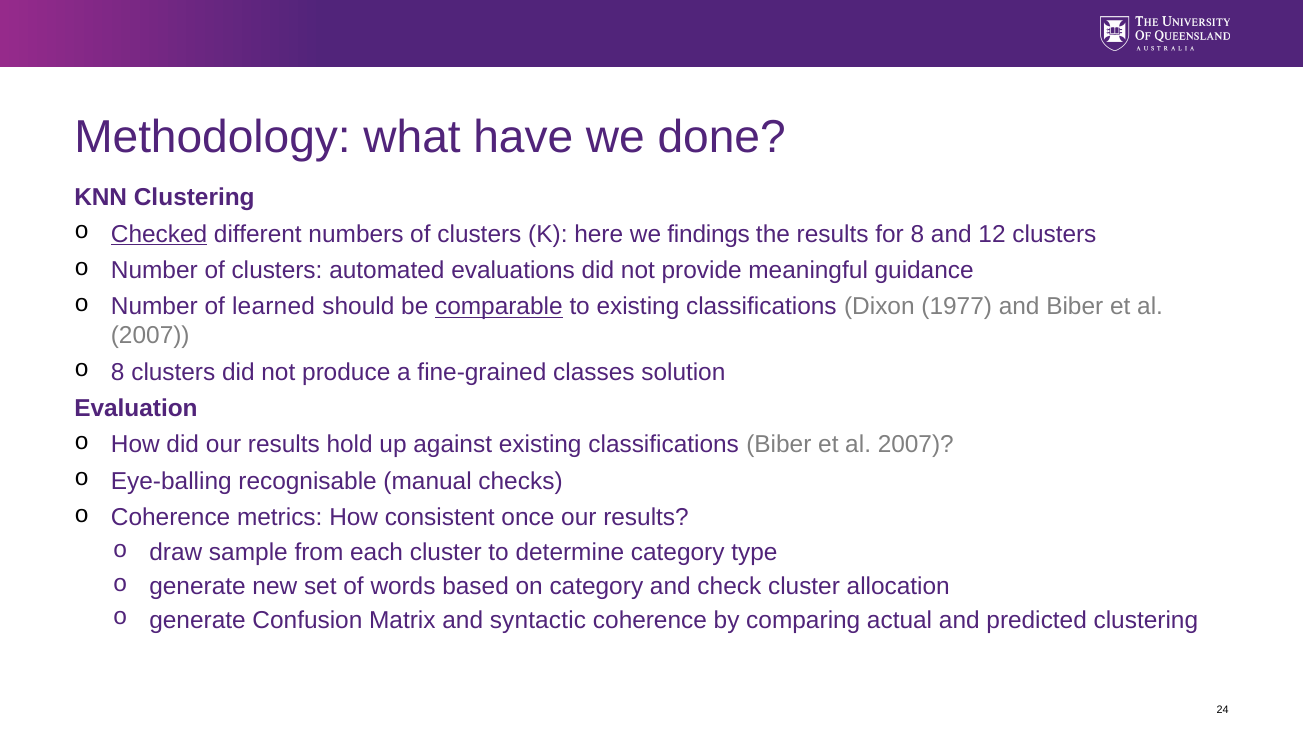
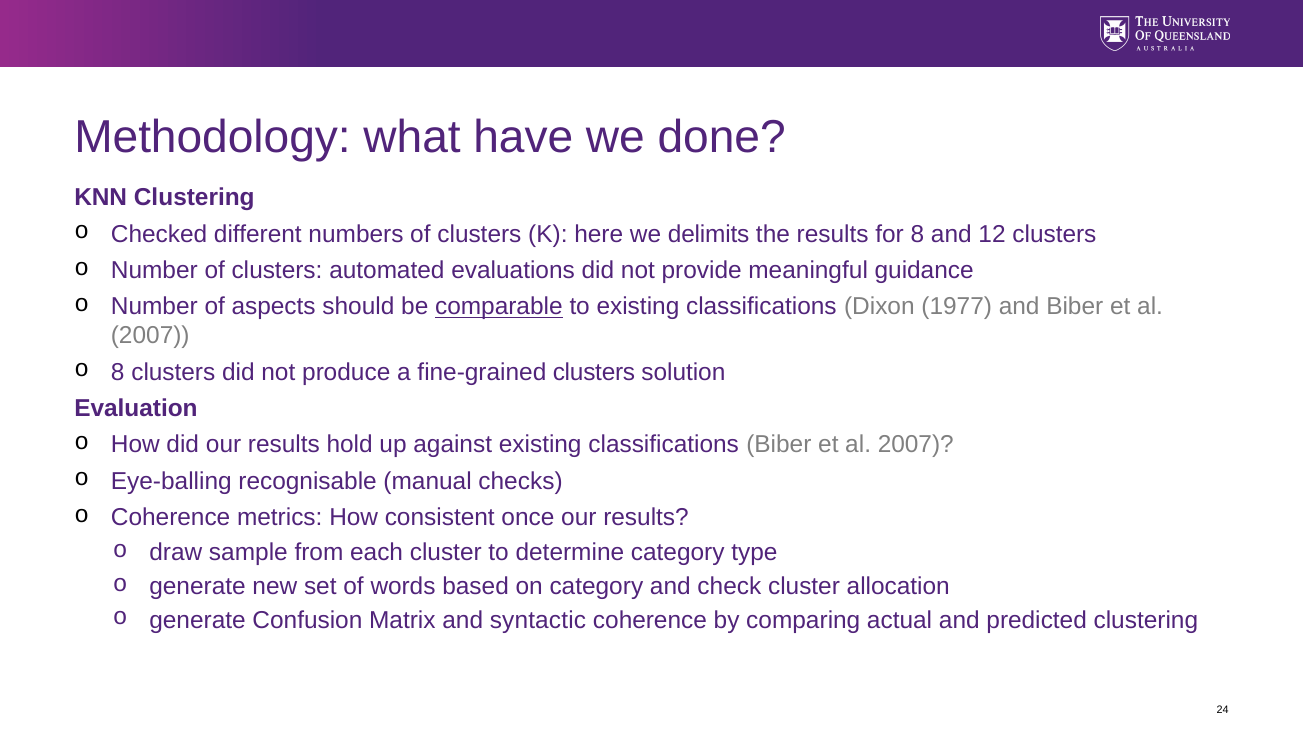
Checked underline: present -> none (159, 234)
findings: findings -> delimits (709, 234)
learned: learned -> aspects (274, 307)
fine-grained classes: classes -> clusters (594, 372)
